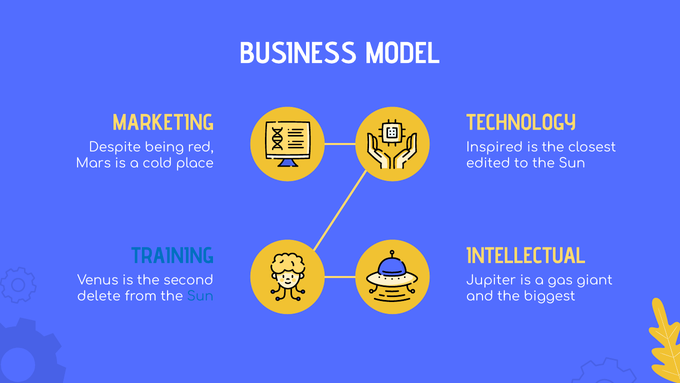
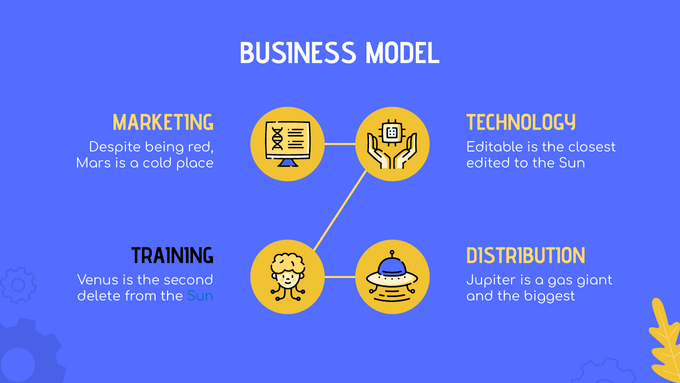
Inspired: Inspired -> Editable (495, 147)
TRAINING colour: blue -> black (172, 255)
INTELLECTUAL: INTELLECTUAL -> DISTRIBUTION (526, 255)
